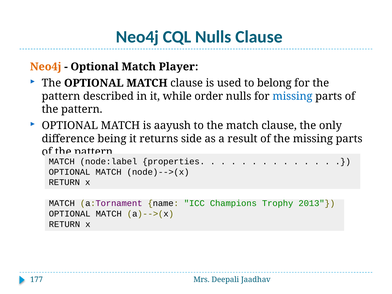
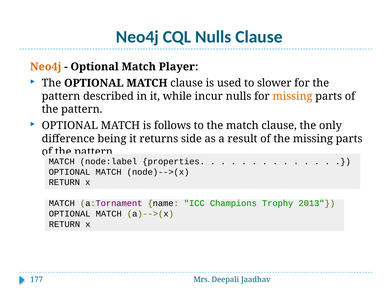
belong: belong -> slower (274, 83)
order: order -> incur (209, 96)
missing colour: blue -> orange (292, 96)
aayush: aayush -> follows (172, 126)
